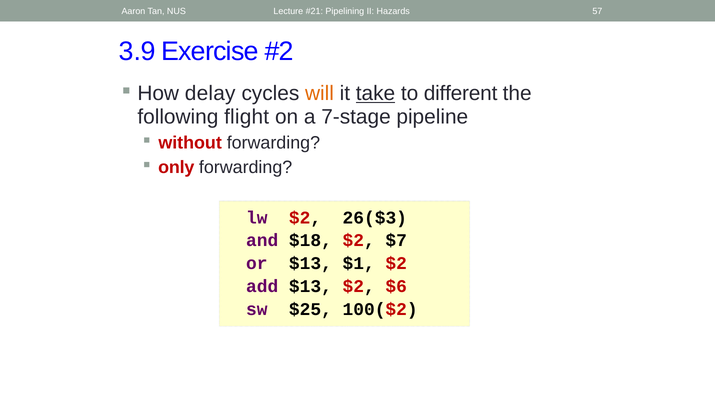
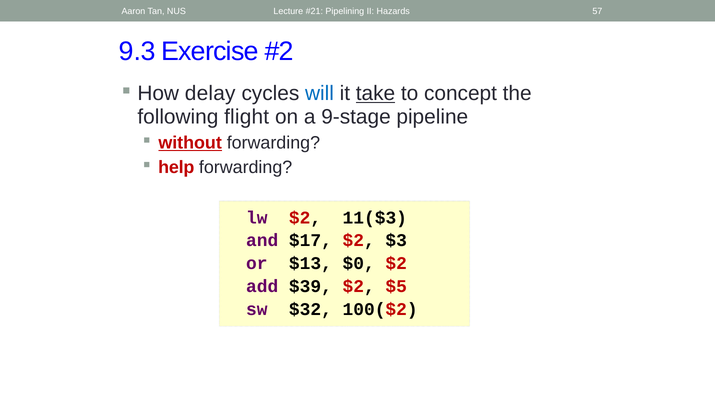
3.9: 3.9 -> 9.3 (137, 52)
will colour: orange -> blue (320, 94)
different: different -> concept (460, 94)
7-stage: 7-stage -> 9-stage (356, 117)
without underline: none -> present (190, 143)
only: only -> help (176, 167)
26($3: 26($3 -> 11($3 (375, 218)
$18: $18 -> $17 (310, 241)
$7: $7 -> $3 (396, 241)
$1: $1 -> $0 (359, 264)
add $13: $13 -> $39 (310, 286)
$6: $6 -> $5 (396, 286)
$25: $25 -> $32 (310, 309)
